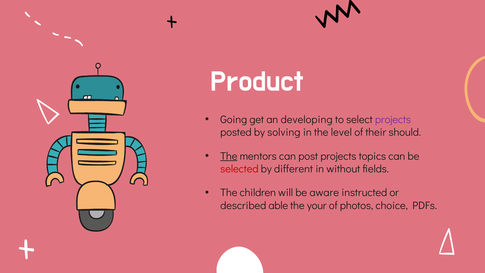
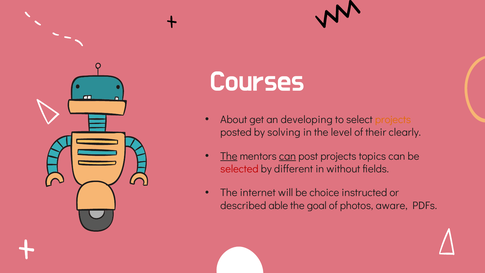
Product: Product -> Courses (257, 81)
Going: Going -> About (234, 119)
projects colour: purple -> orange (393, 119)
should: should -> clearly (405, 132)
can underline: none -> present (288, 156)
children: children -> internet (258, 193)
aware: aware -> choice (324, 193)
your: your -> goal (317, 206)
choice: choice -> aware (392, 206)
